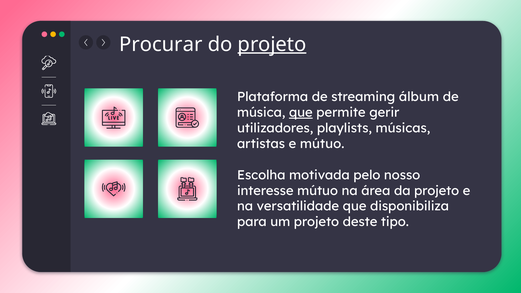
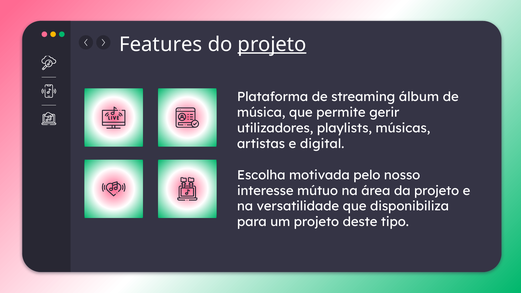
Procurar: Procurar -> Features (161, 44)
que underline: present -> none (301, 113)
e mútuo: mútuo -> digital (322, 144)
